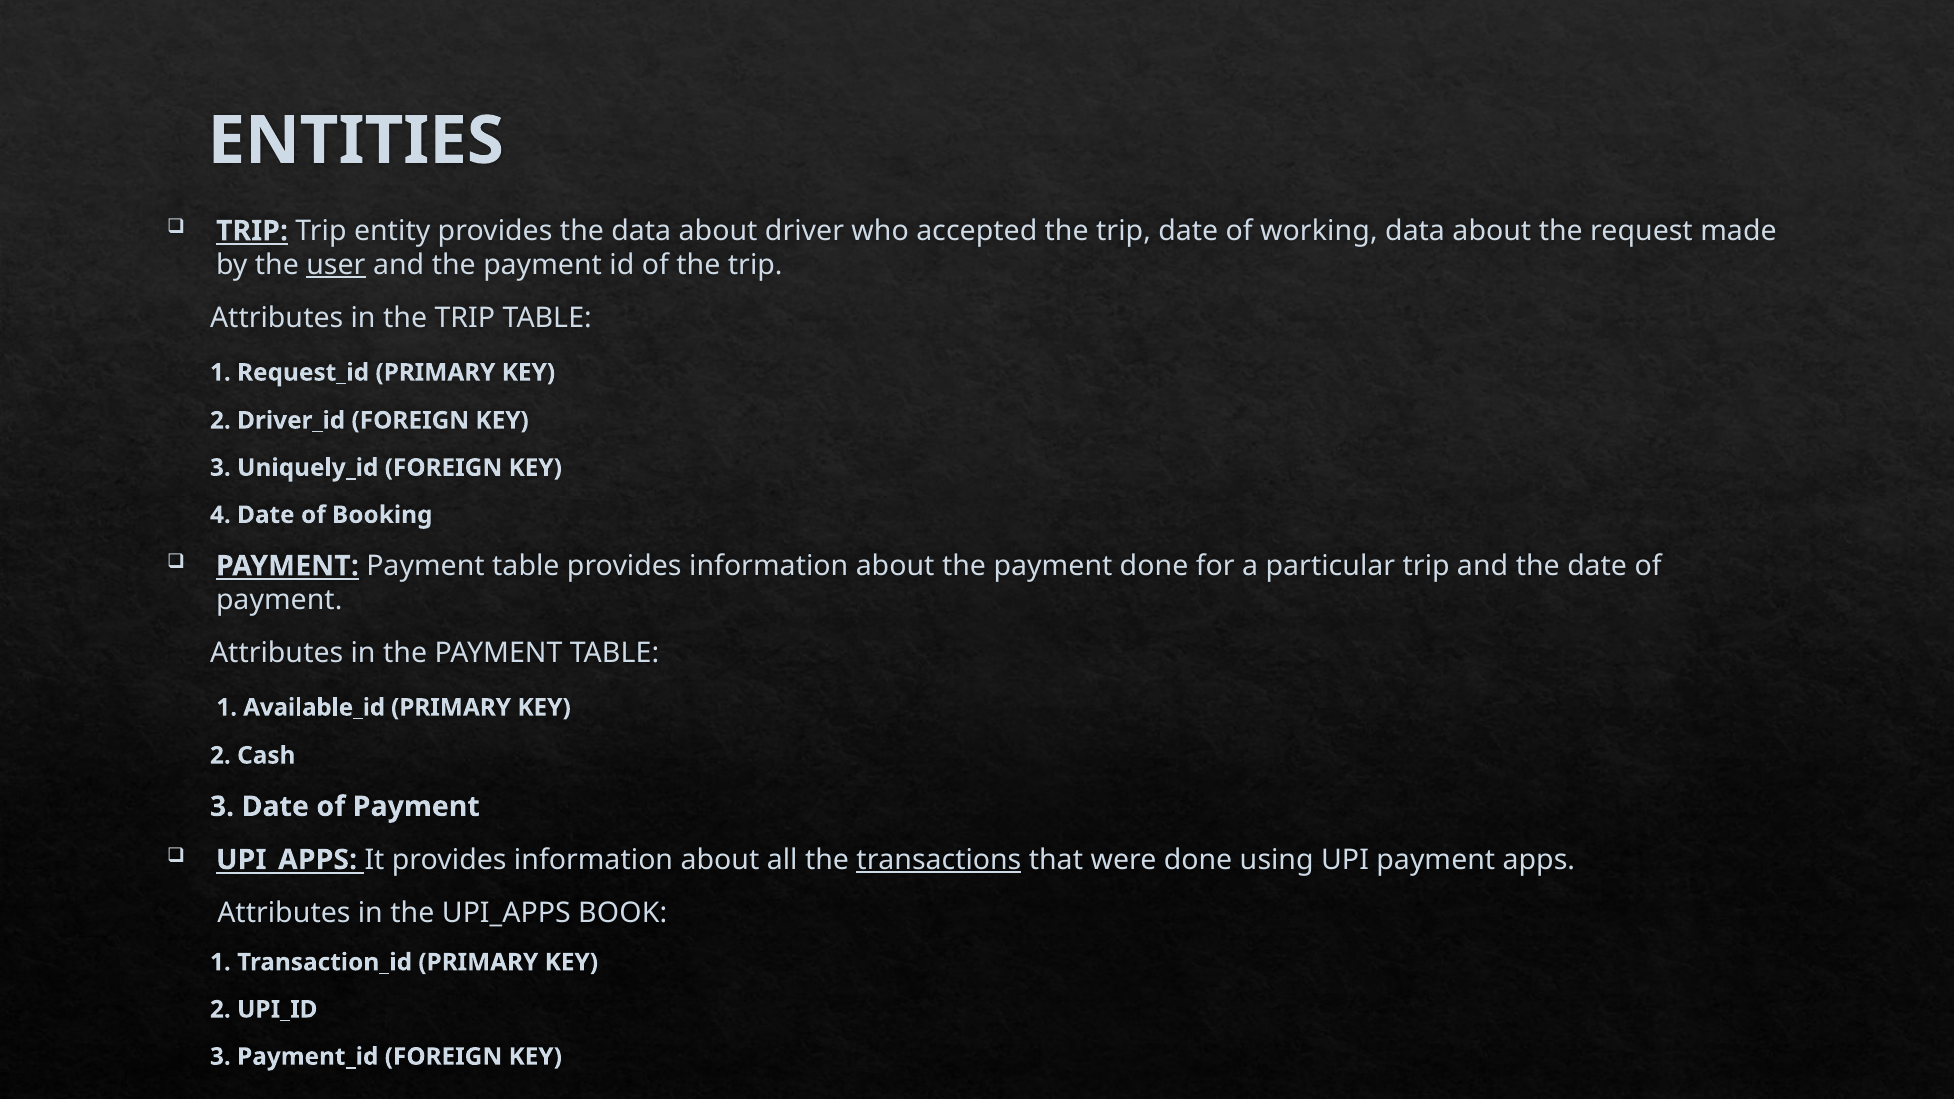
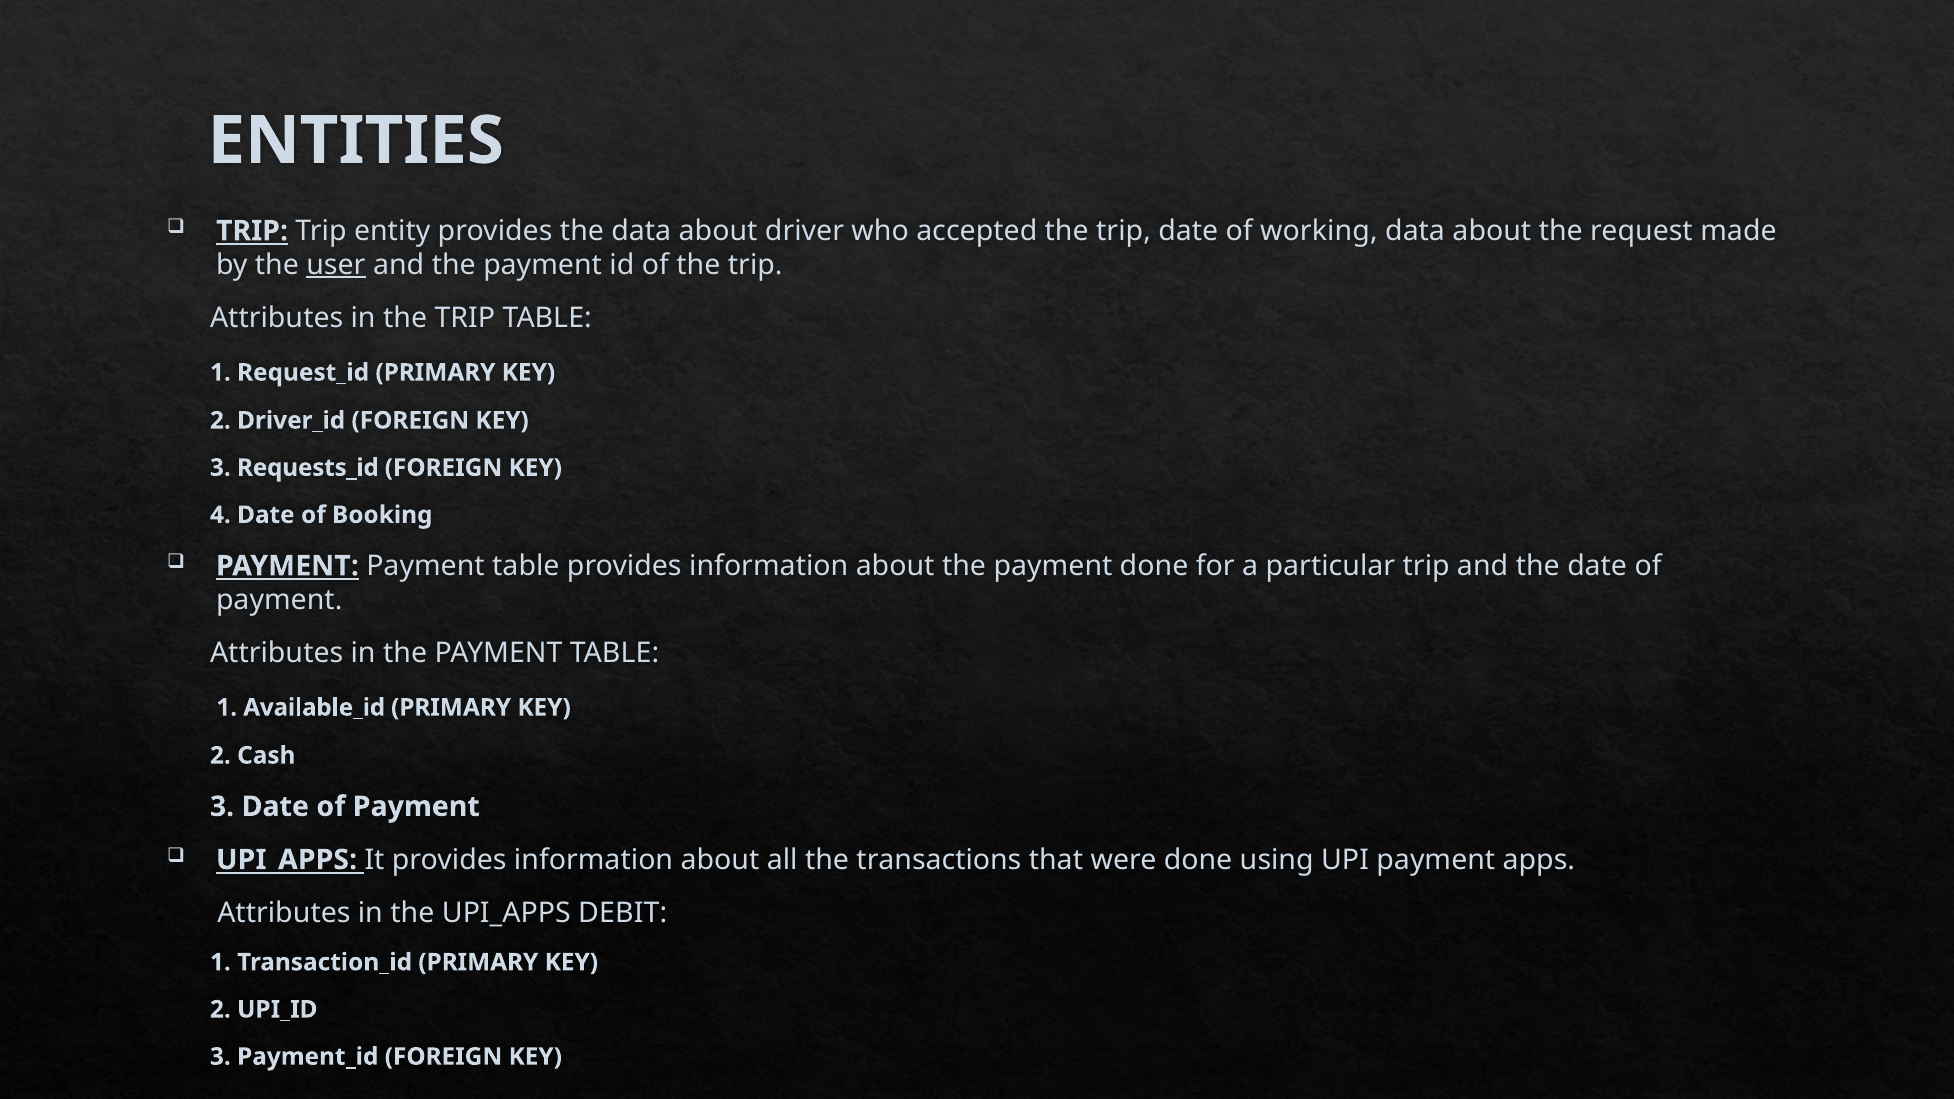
Uniquely_id: Uniquely_id -> Requests_id (308, 468)
transactions underline: present -> none (939, 860)
BOOK: BOOK -> DEBIT (623, 913)
